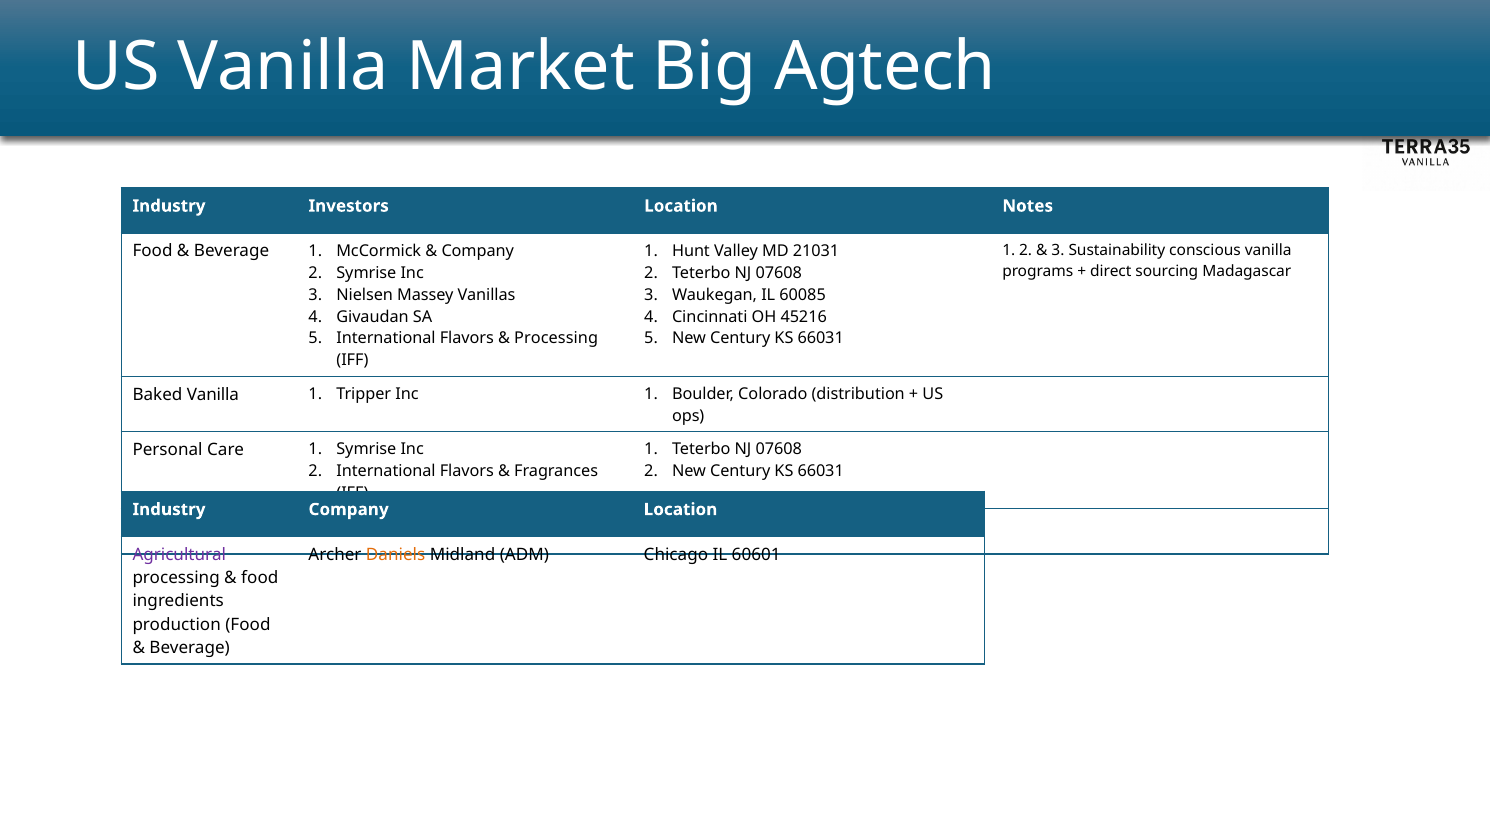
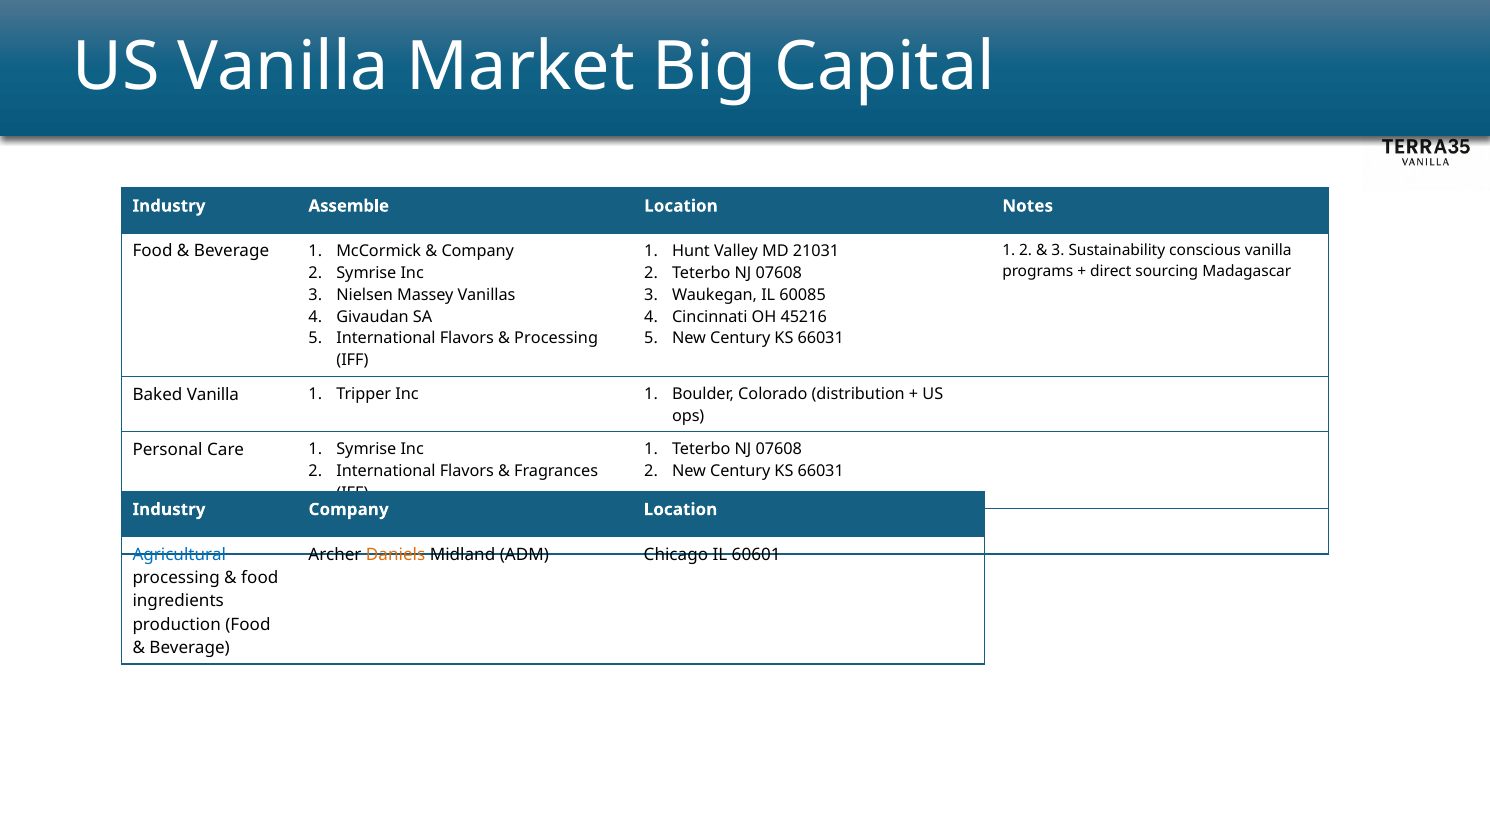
Agtech: Agtech -> Capital (885, 67)
Investors: Investors -> Assemble (349, 206)
Agricultural colour: purple -> blue (179, 555)
